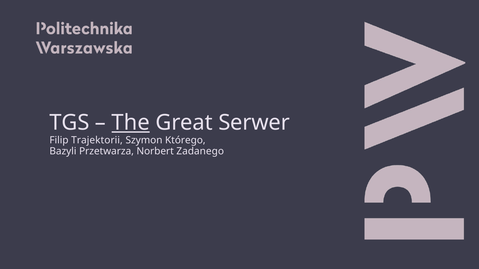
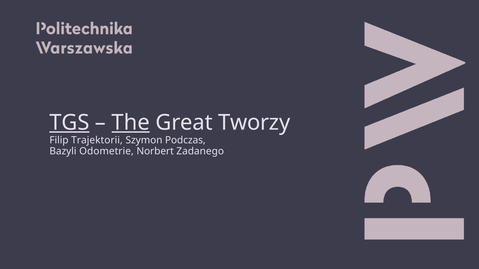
TGS underline: none -> present (69, 123)
Serwer: Serwer -> Tworzy (254, 123)
Którego: Którego -> Podczas (185, 140)
Przetwarza: Przetwarza -> Odometrie (106, 152)
